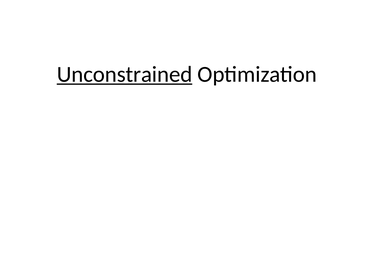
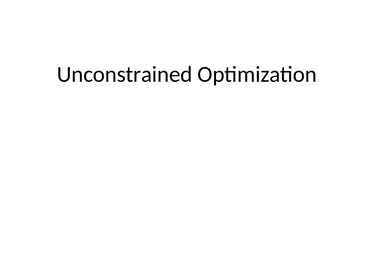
Unconstrained underline: present -> none (125, 74)
